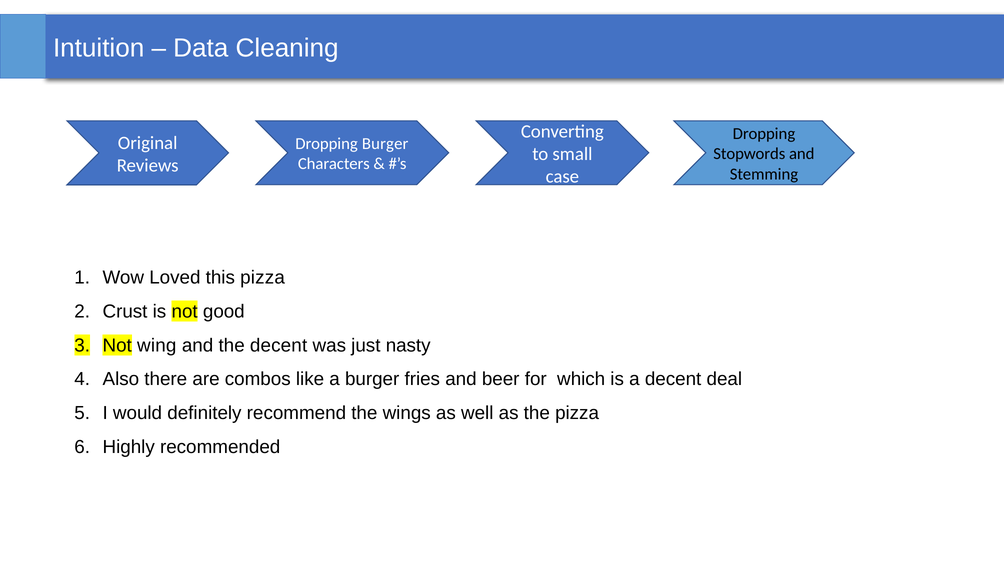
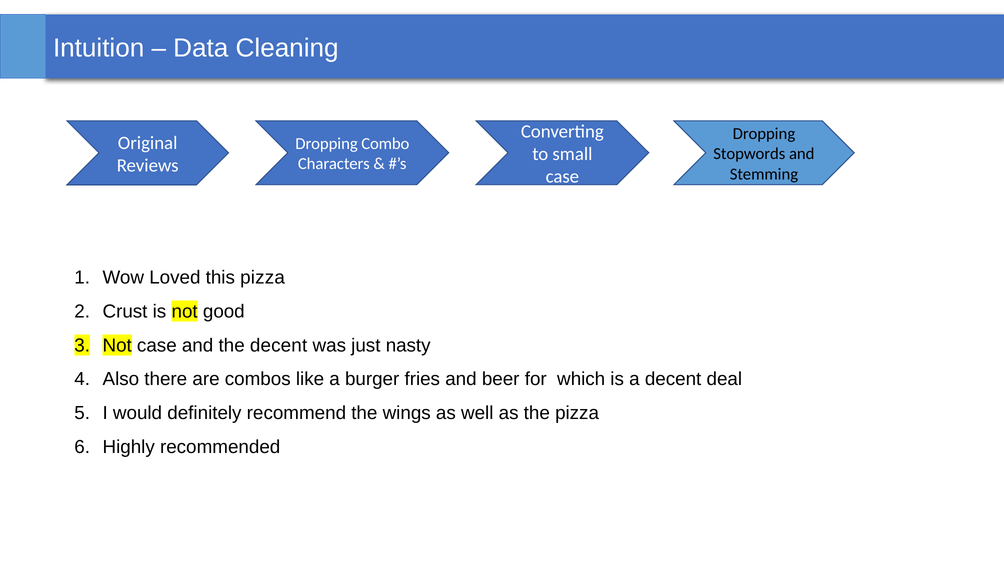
Dropping Burger: Burger -> Combo (385, 144)
Not wing: wing -> case (157, 345)
